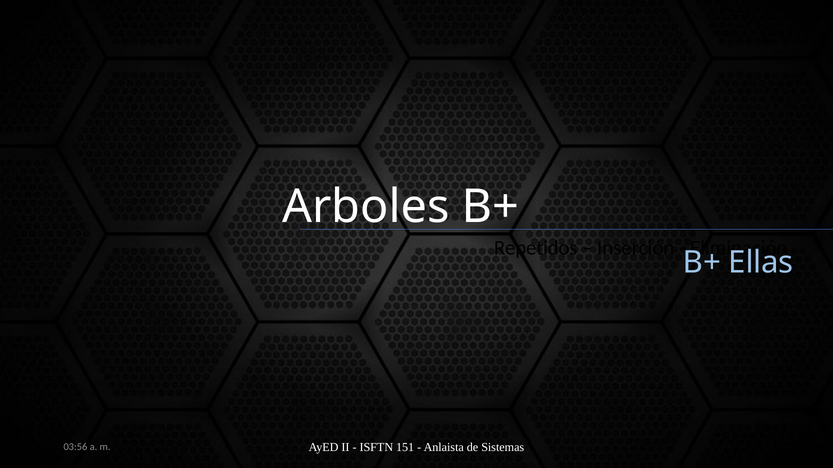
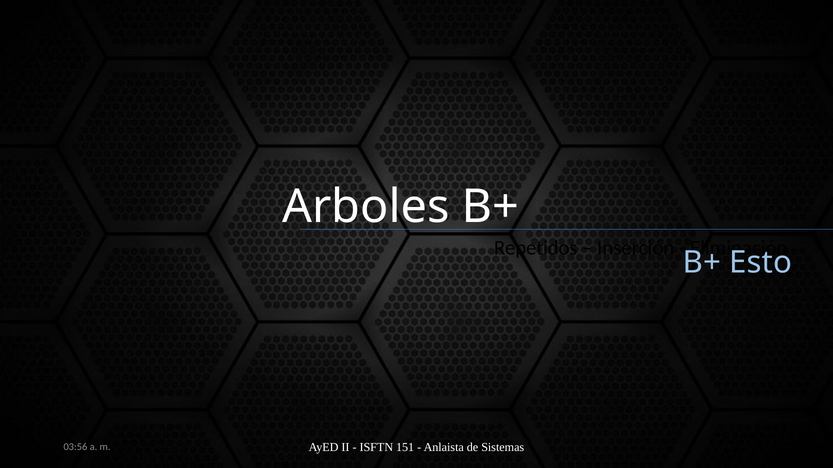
Ellas: Ellas -> Esto (761, 263)
